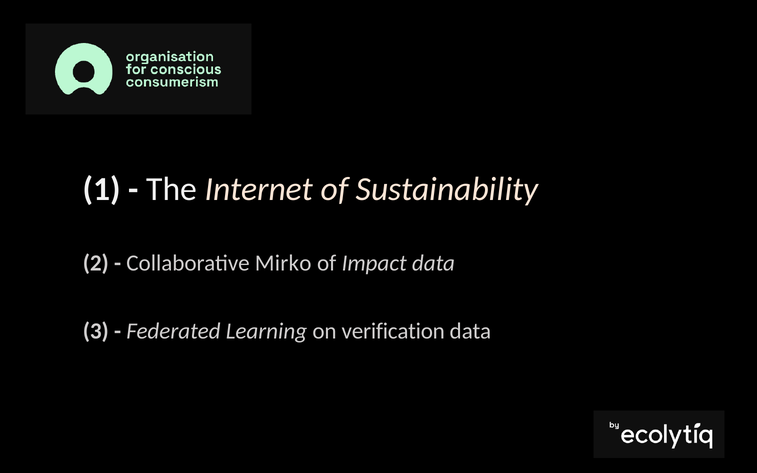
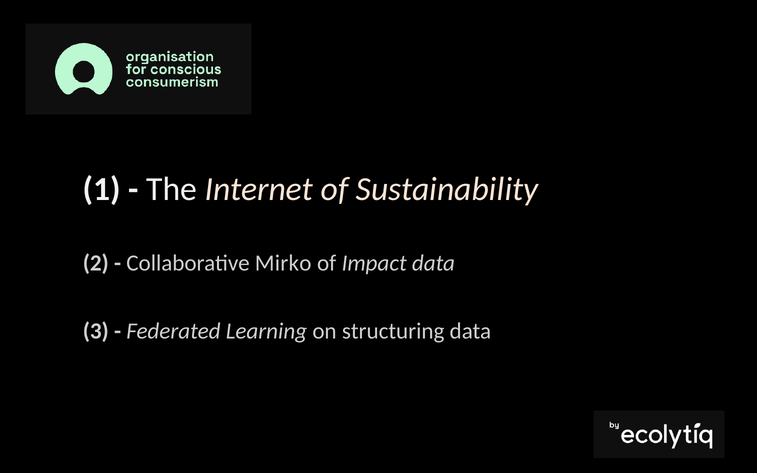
verification: verification -> structuring (393, 331)
